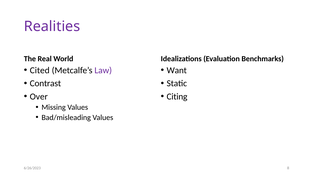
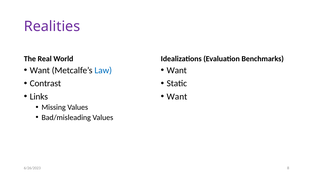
Cited: Cited -> Want (40, 70)
Law colour: purple -> blue (103, 70)
Over: Over -> Links (39, 97)
Citing: Citing -> Want (177, 97)
